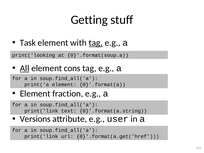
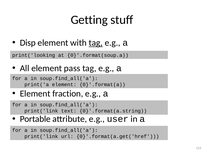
Task: Task -> Disp (28, 43)
All underline: present -> none (25, 68)
cons: cons -> pass (72, 68)
Versions: Versions -> Portable (35, 119)
